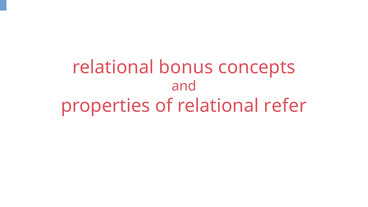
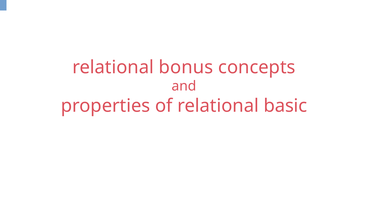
refer: refer -> basic (285, 106)
